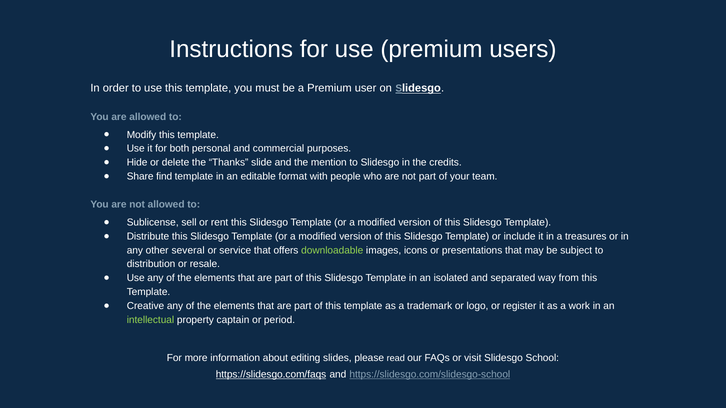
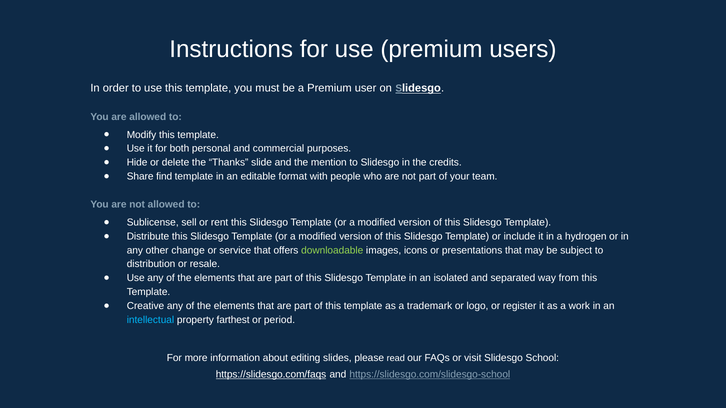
treasures: treasures -> hydrogen (586, 237)
several: several -> change (188, 250)
intellectual colour: light green -> light blue (150, 320)
captain: captain -> farthest (233, 320)
